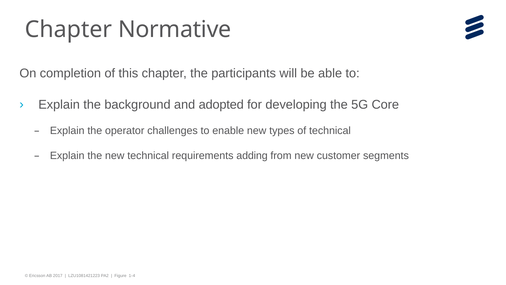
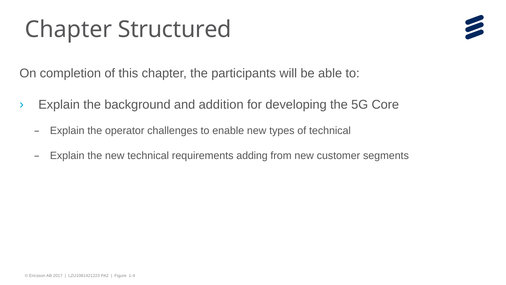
Normative: Normative -> Structured (175, 29)
adopted: adopted -> addition (221, 105)
